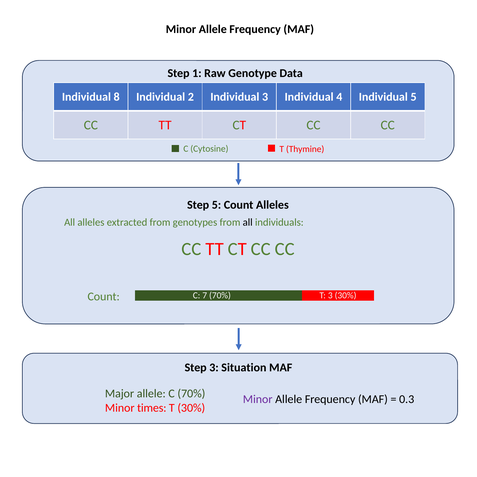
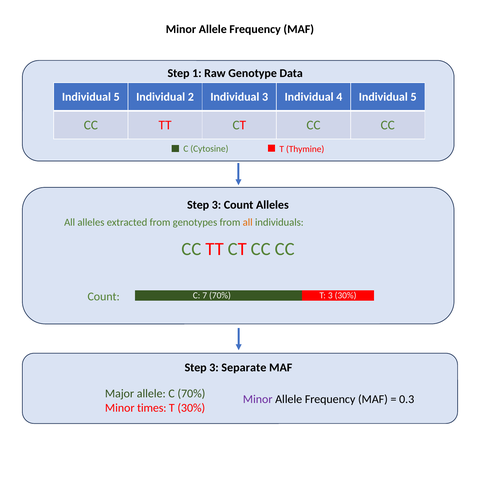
8: 8 -> 5 (117, 97)
5: 5 -> 3 (216, 205)
all colour: black -> orange (248, 222)
Situation: Situation -> Separate (244, 368)
